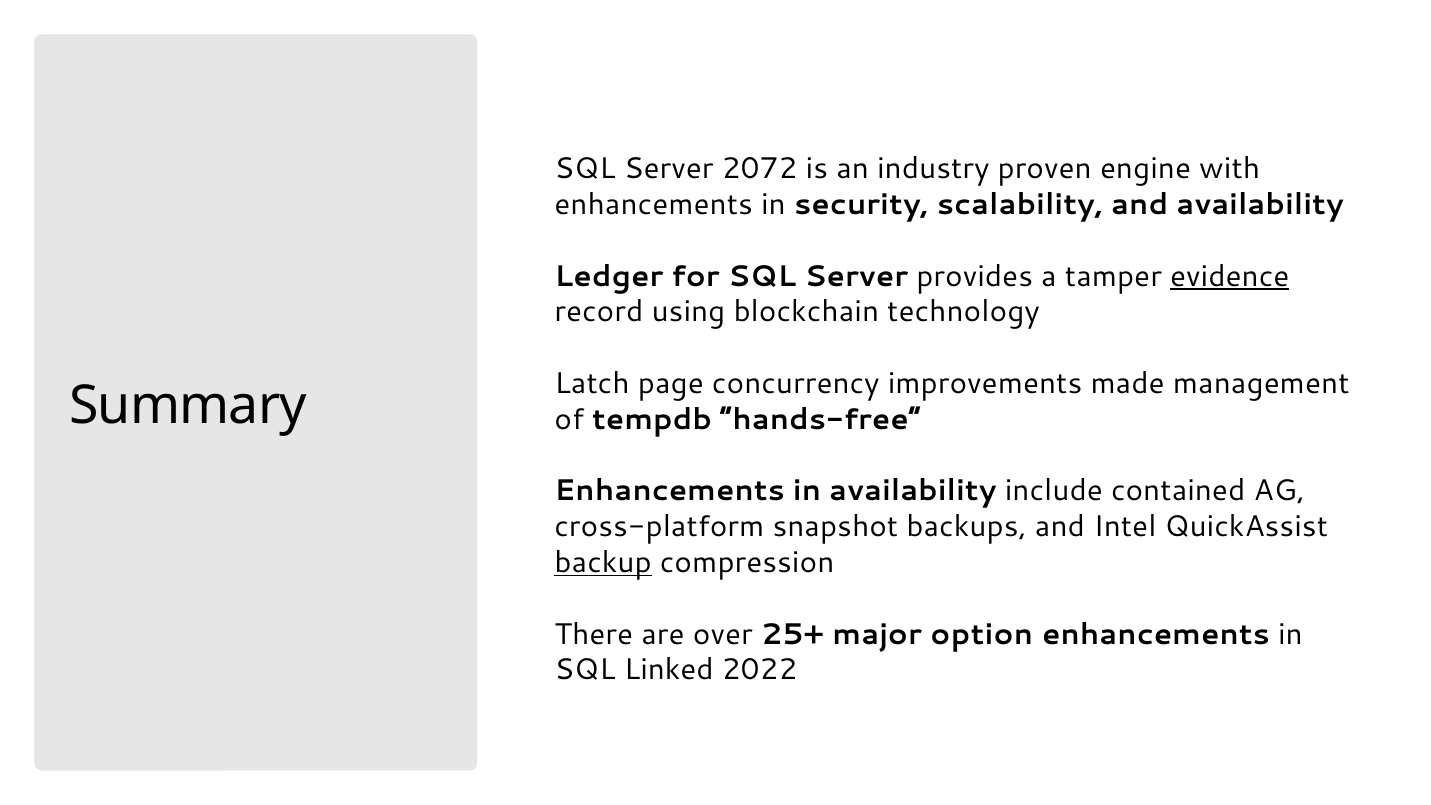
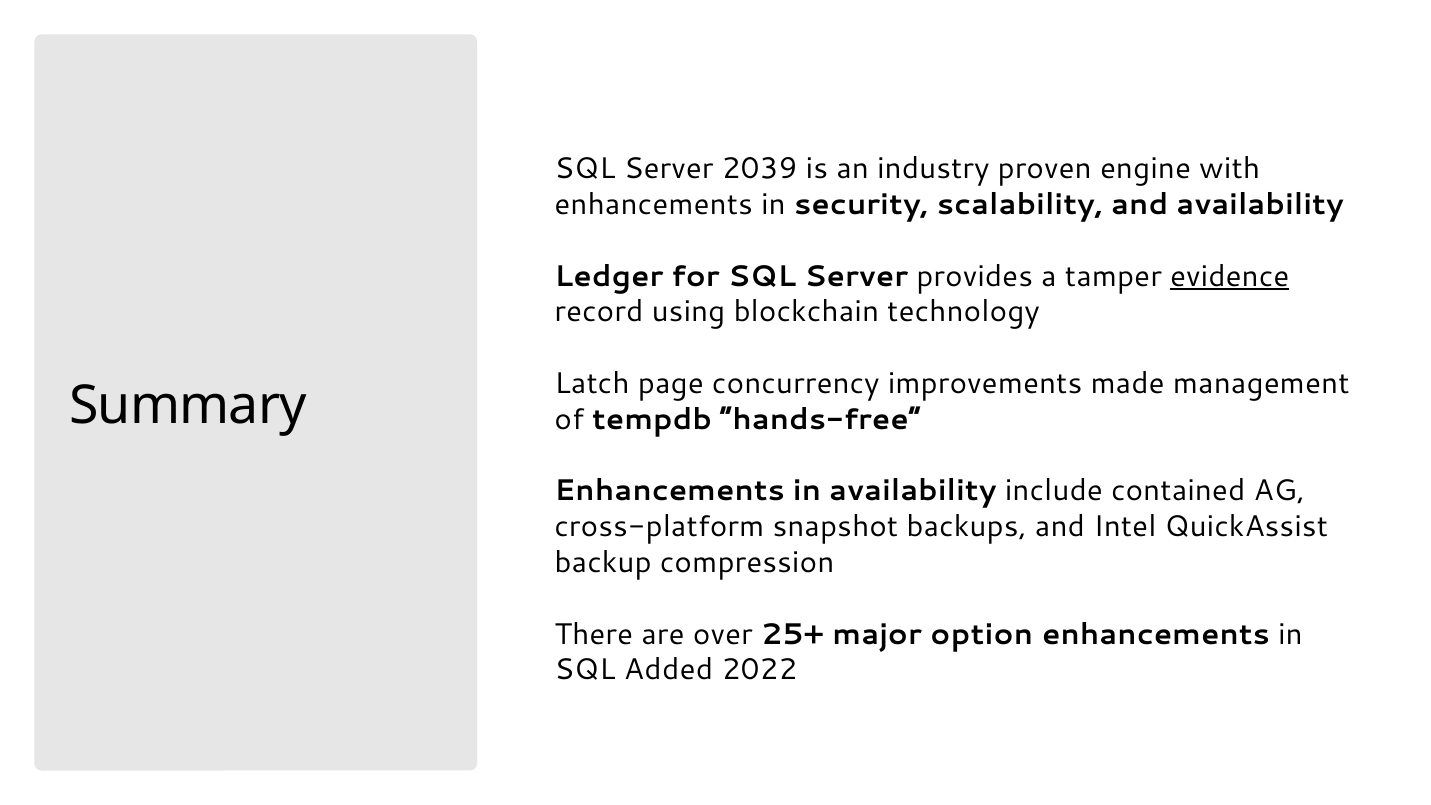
2072: 2072 -> 2039 (760, 169)
backup underline: present -> none (603, 563)
Linked: Linked -> Added (669, 670)
